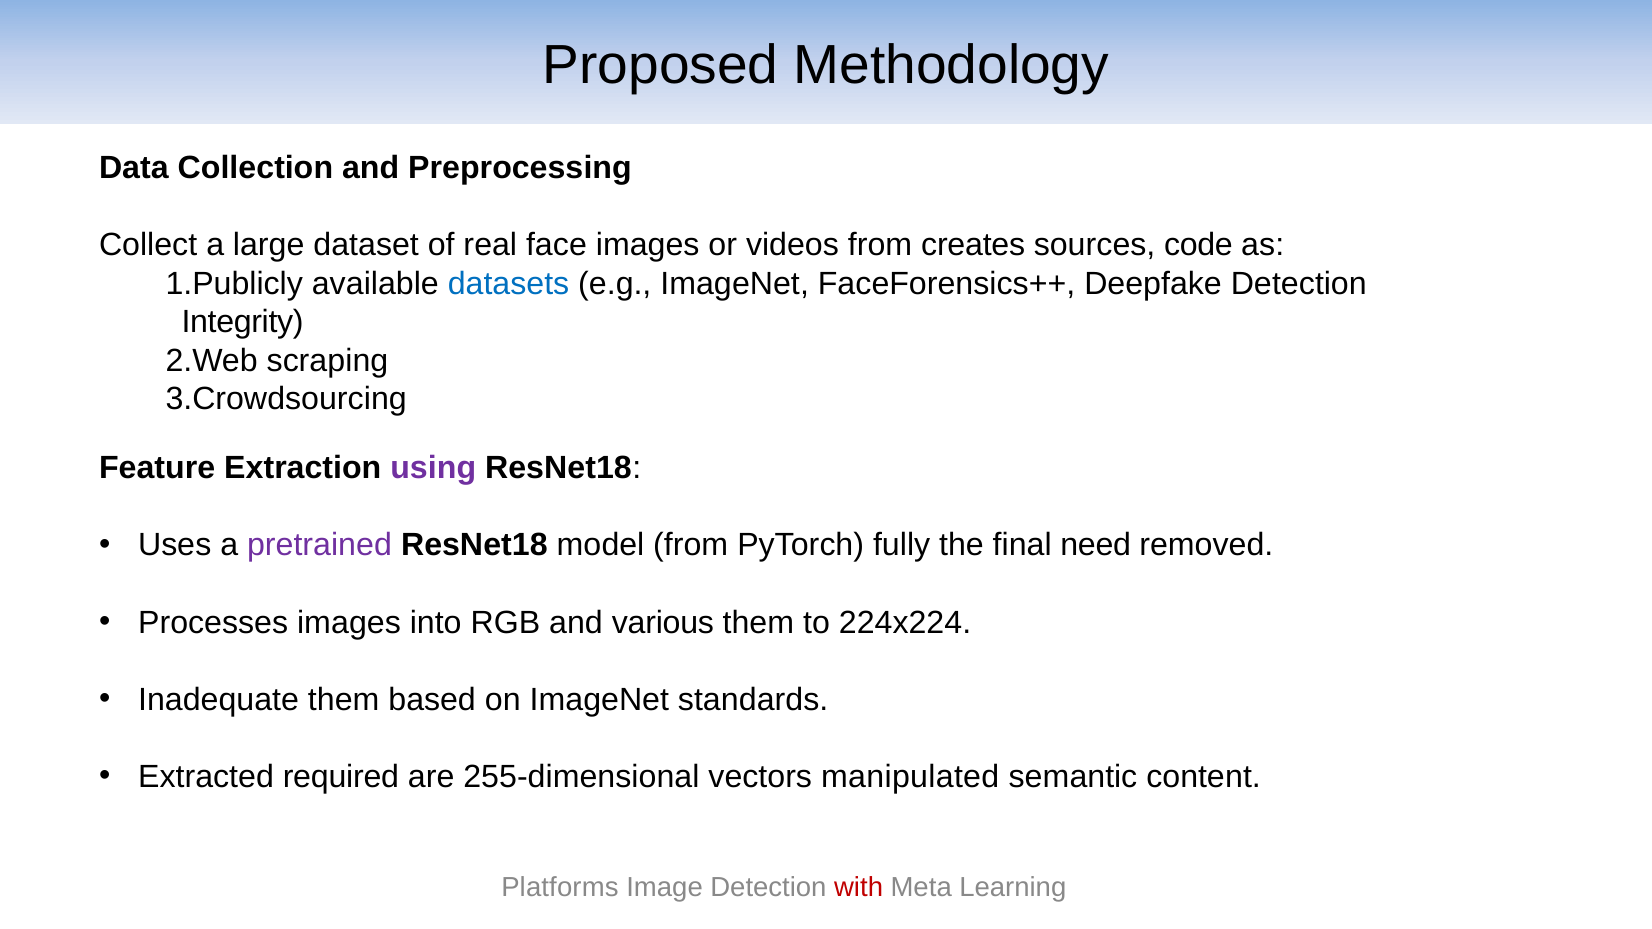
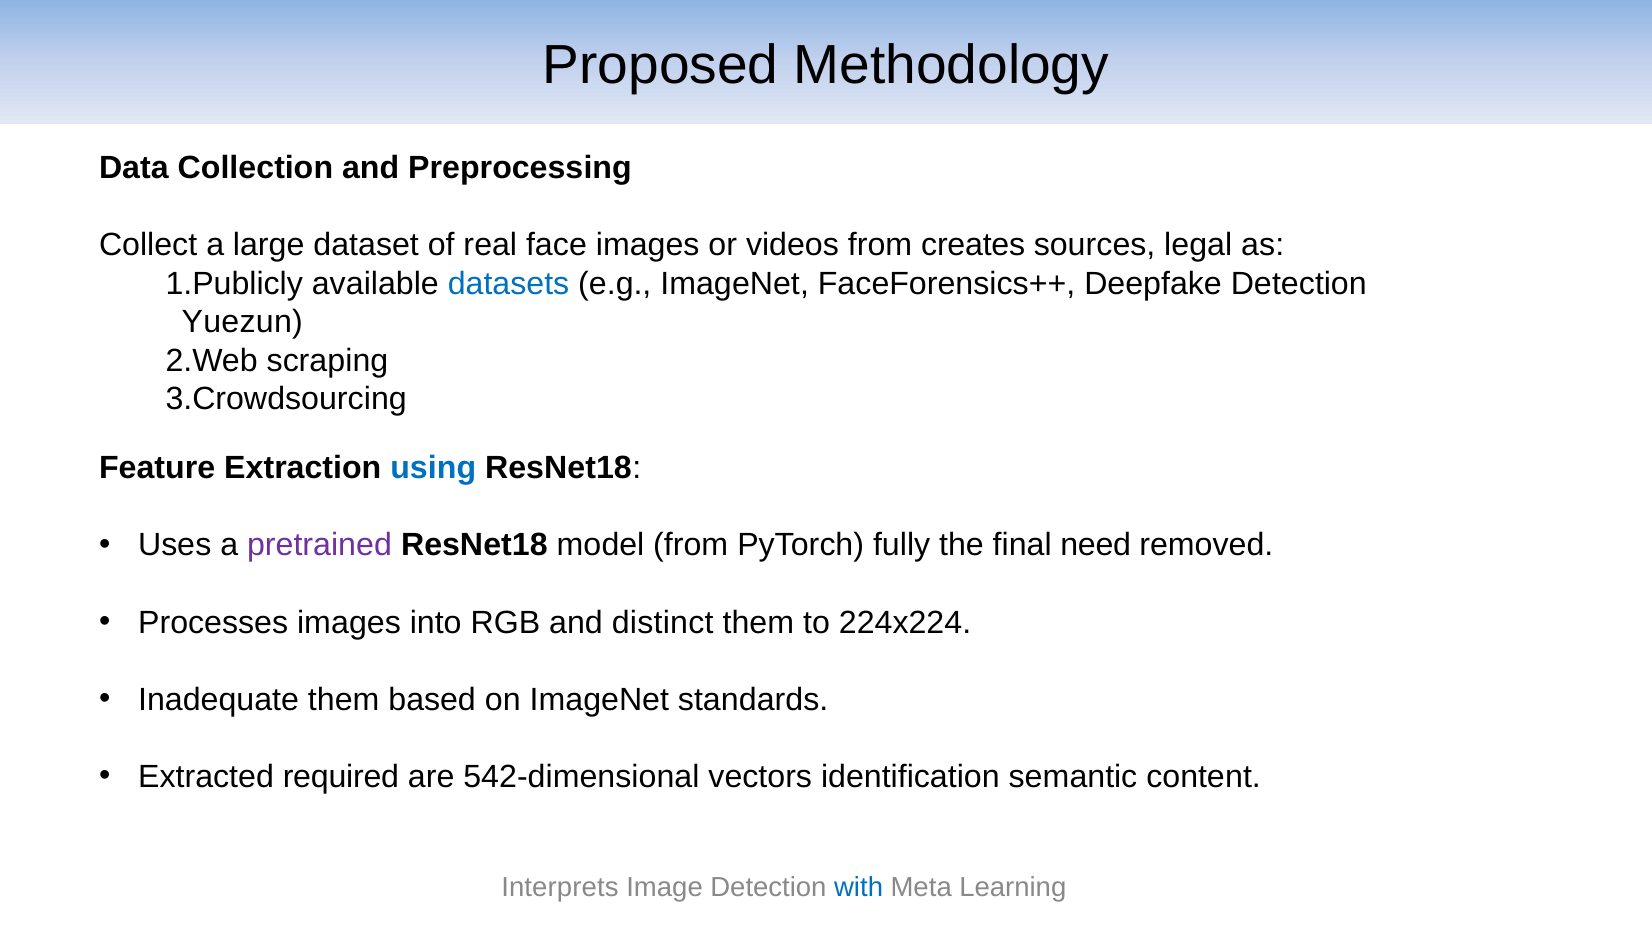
code: code -> legal (1198, 245)
Integrity: Integrity -> Yuezun (242, 322)
using colour: purple -> blue (433, 468)
various: various -> distinct (663, 623)
255-dimensional: 255-dimensional -> 542-dimensional (581, 777)
manipulated: manipulated -> identification (910, 777)
Platforms: Platforms -> Interprets (560, 888)
with colour: red -> blue (859, 888)
